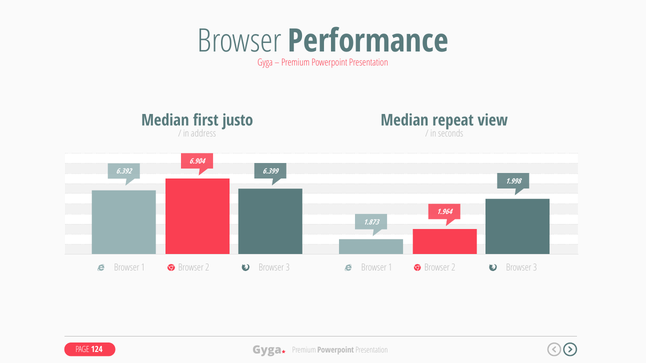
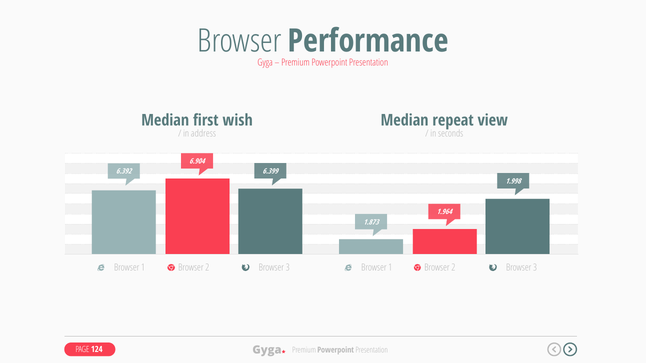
justo: justo -> wish (238, 120)
